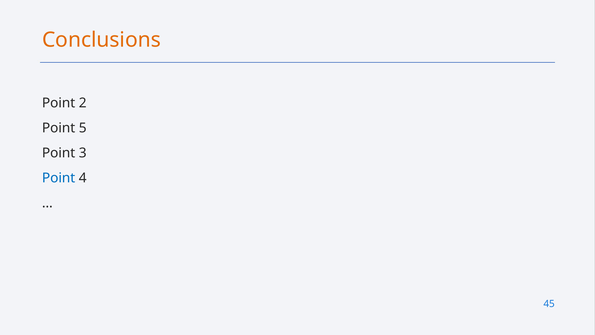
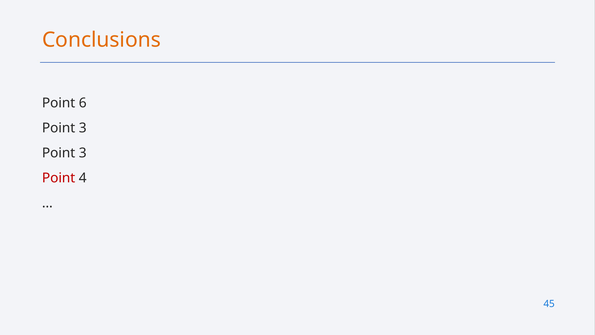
2: 2 -> 6 (83, 103)
5: 5 -> 3 (83, 128)
Point colour: blue -> red (59, 178)
